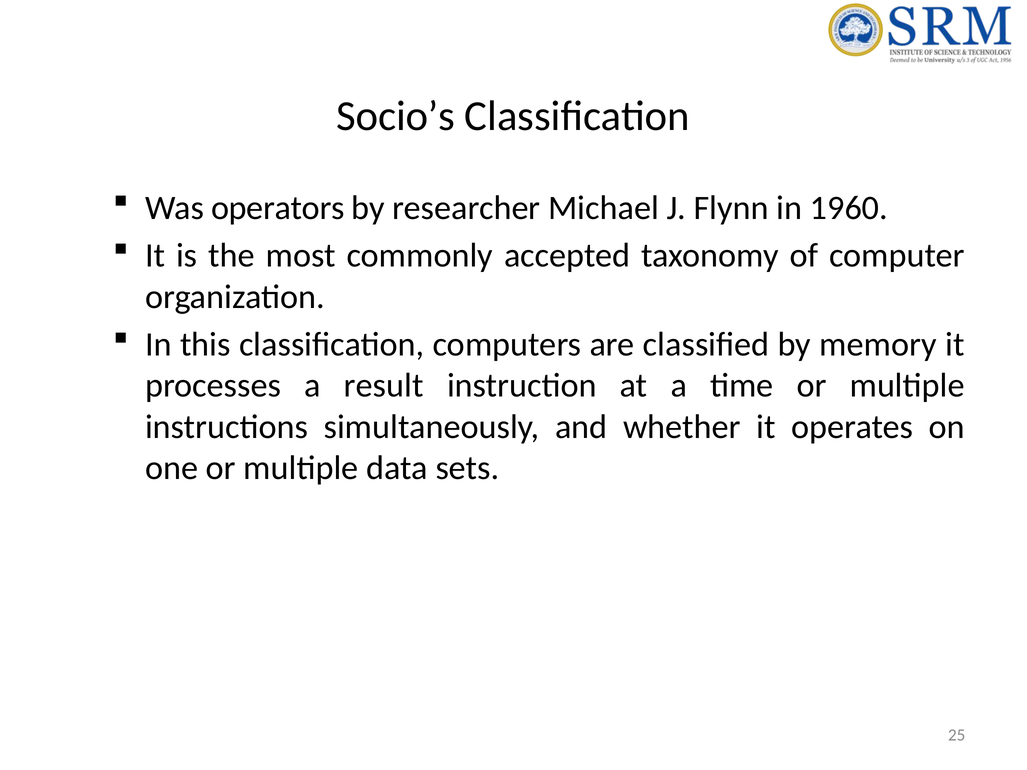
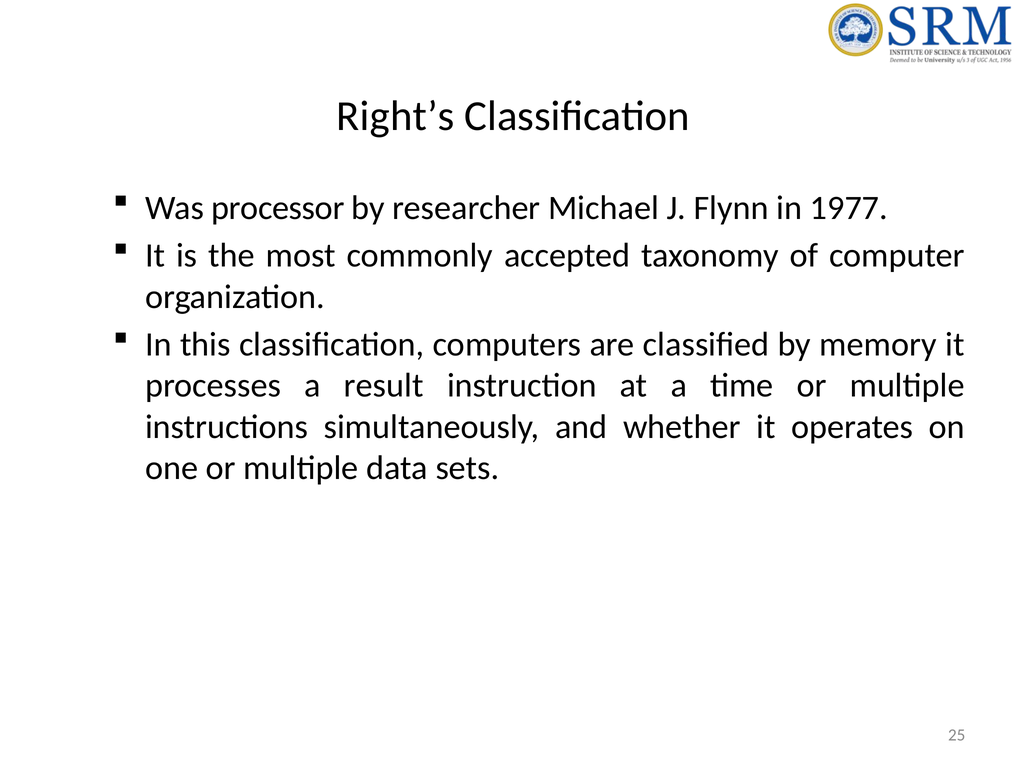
Socio’s: Socio’s -> Right’s (396, 116)
operators: operators -> processor (278, 208)
1960: 1960 -> 1977 (849, 208)
